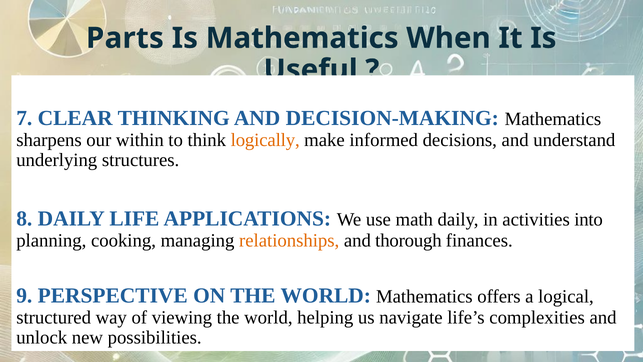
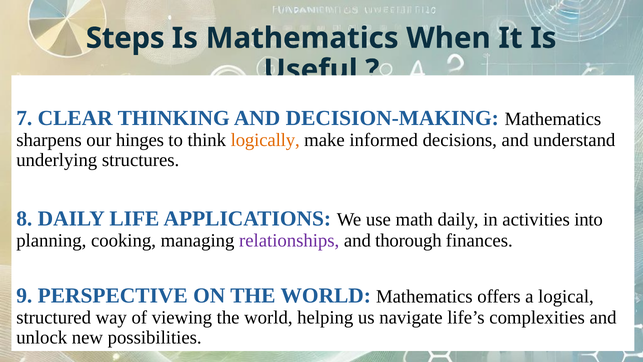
Parts: Parts -> Steps (125, 38)
within: within -> hinges (140, 140)
relationships colour: orange -> purple (289, 240)
